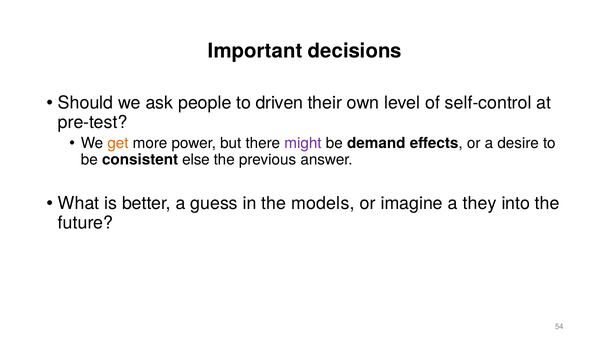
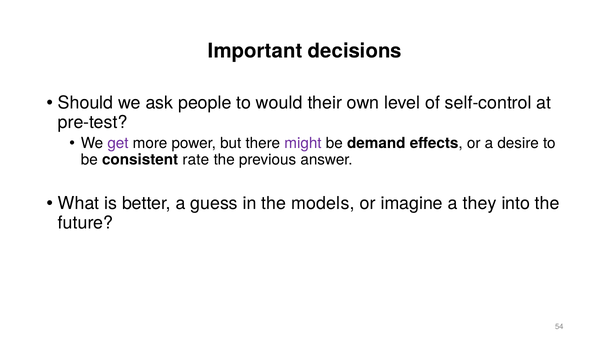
driven: driven -> would (279, 103)
get colour: orange -> purple (118, 143)
else: else -> rate (196, 160)
